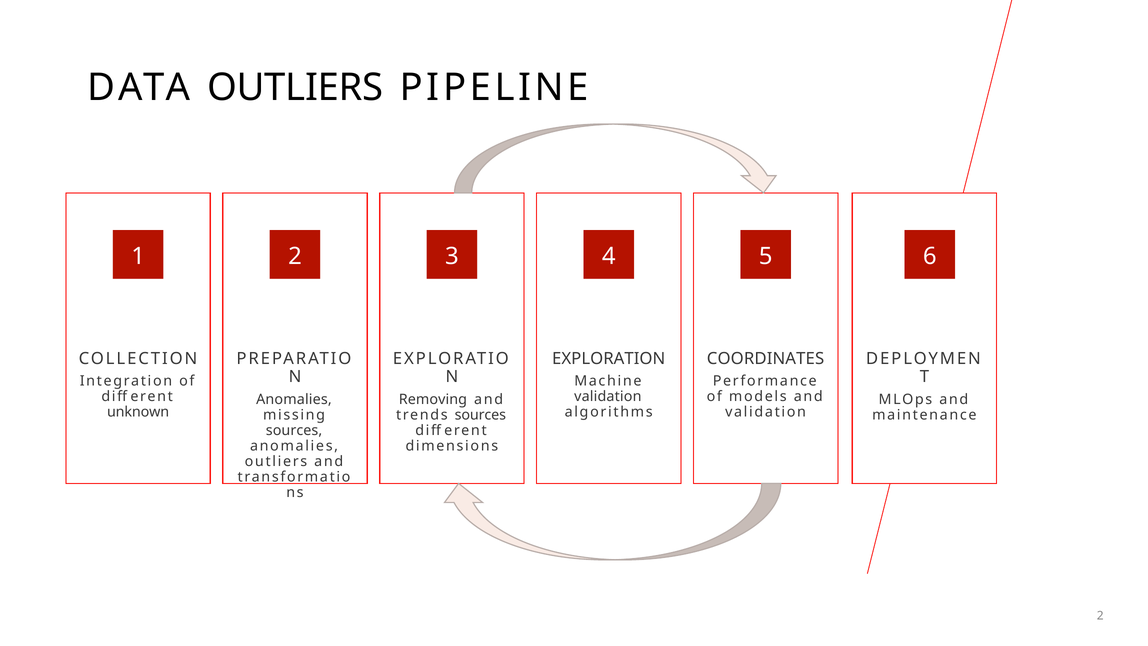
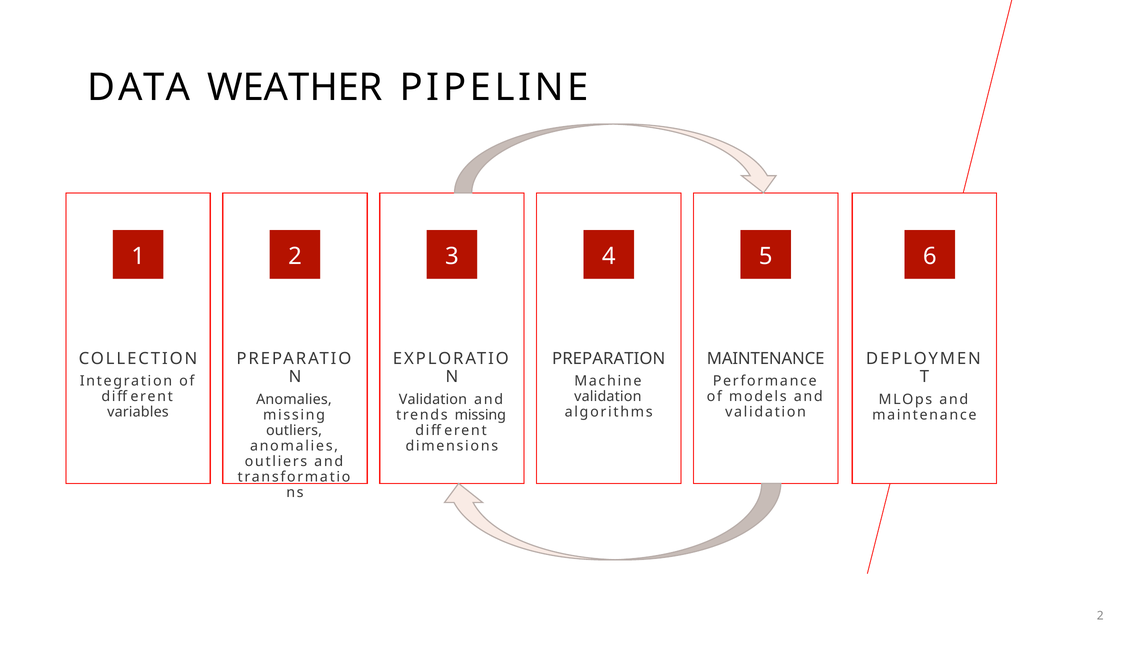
DATA OUTLIERS: OUTLIERS -> WEATHER (295, 87)
EXPLORATION: EXPLORATION -> PREPARATION (609, 358)
COORDINATES: COORDINATES -> MAINTENANCE (766, 358)
Removing: Removing -> Validation (433, 399)
unknown: unknown -> variables (138, 412)
trends sources: sources -> missing (480, 415)
sources: sources -> outliers (294, 430)
